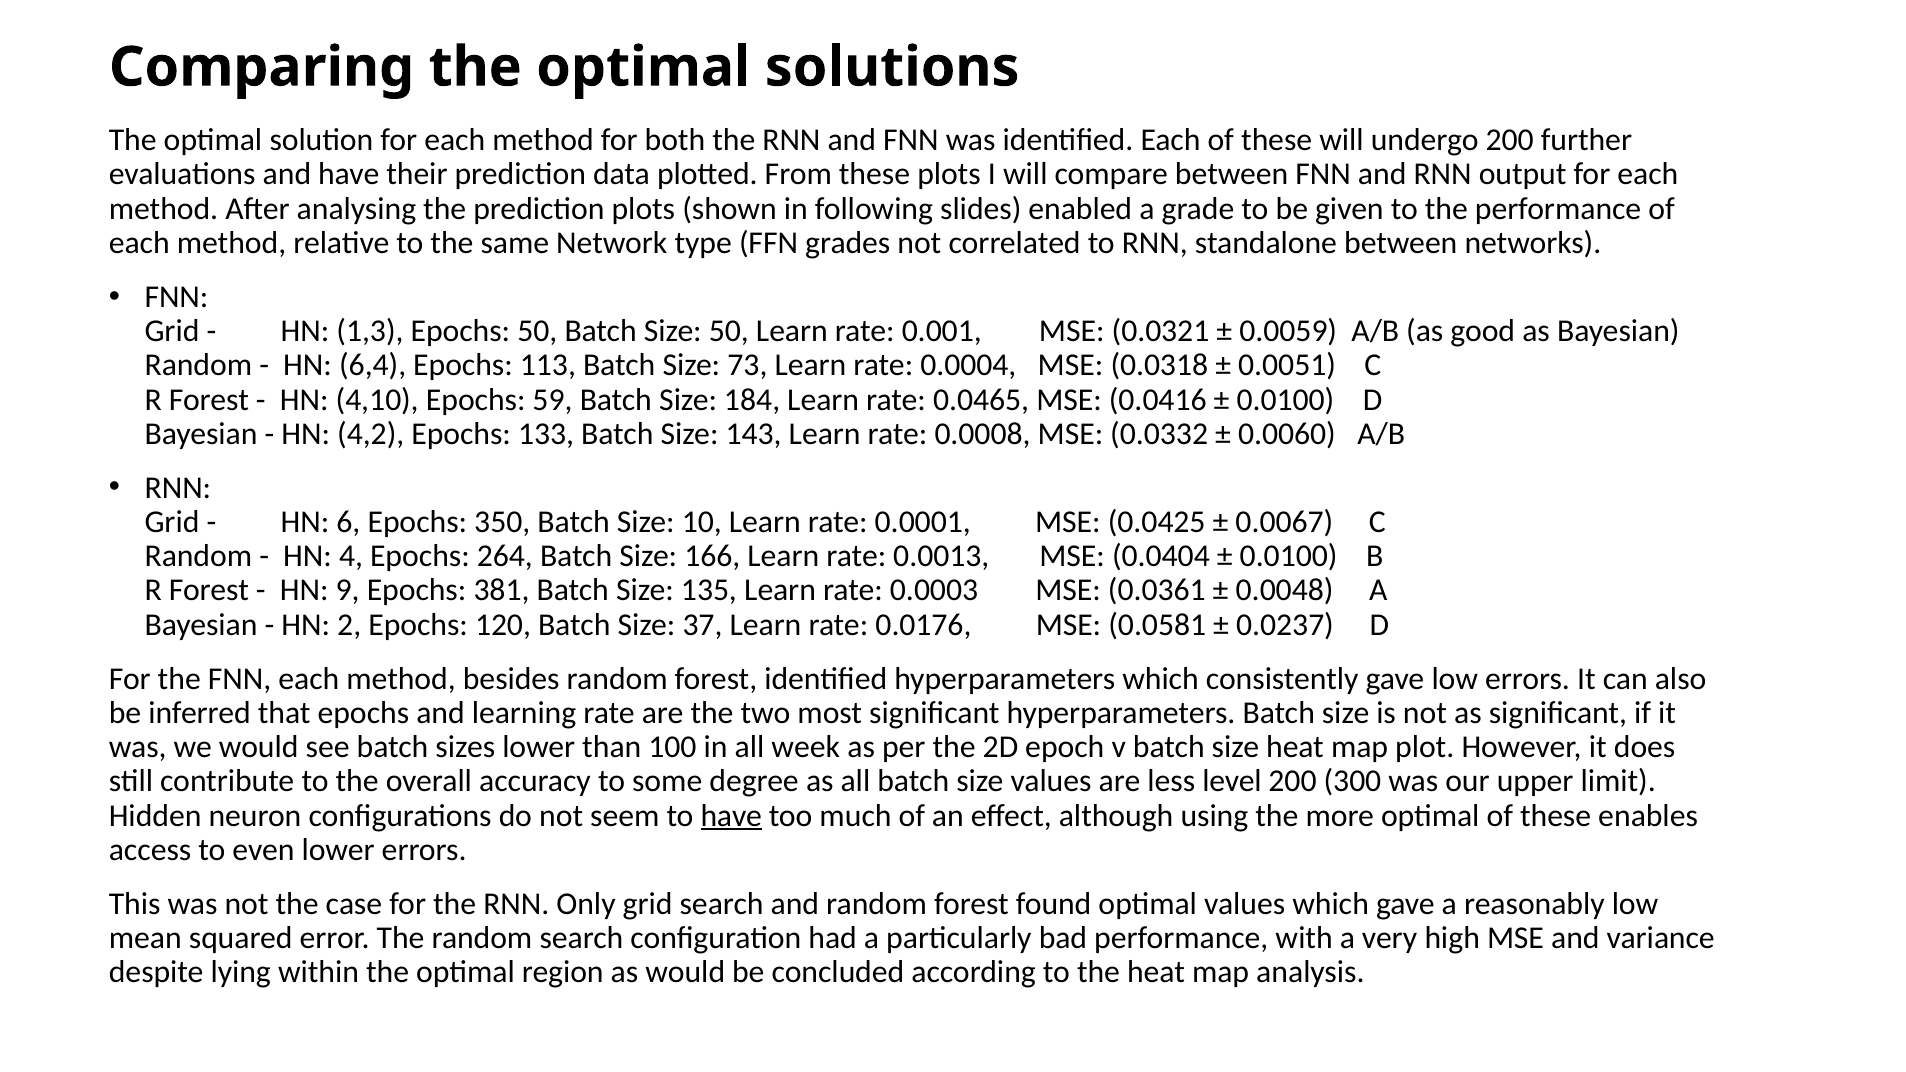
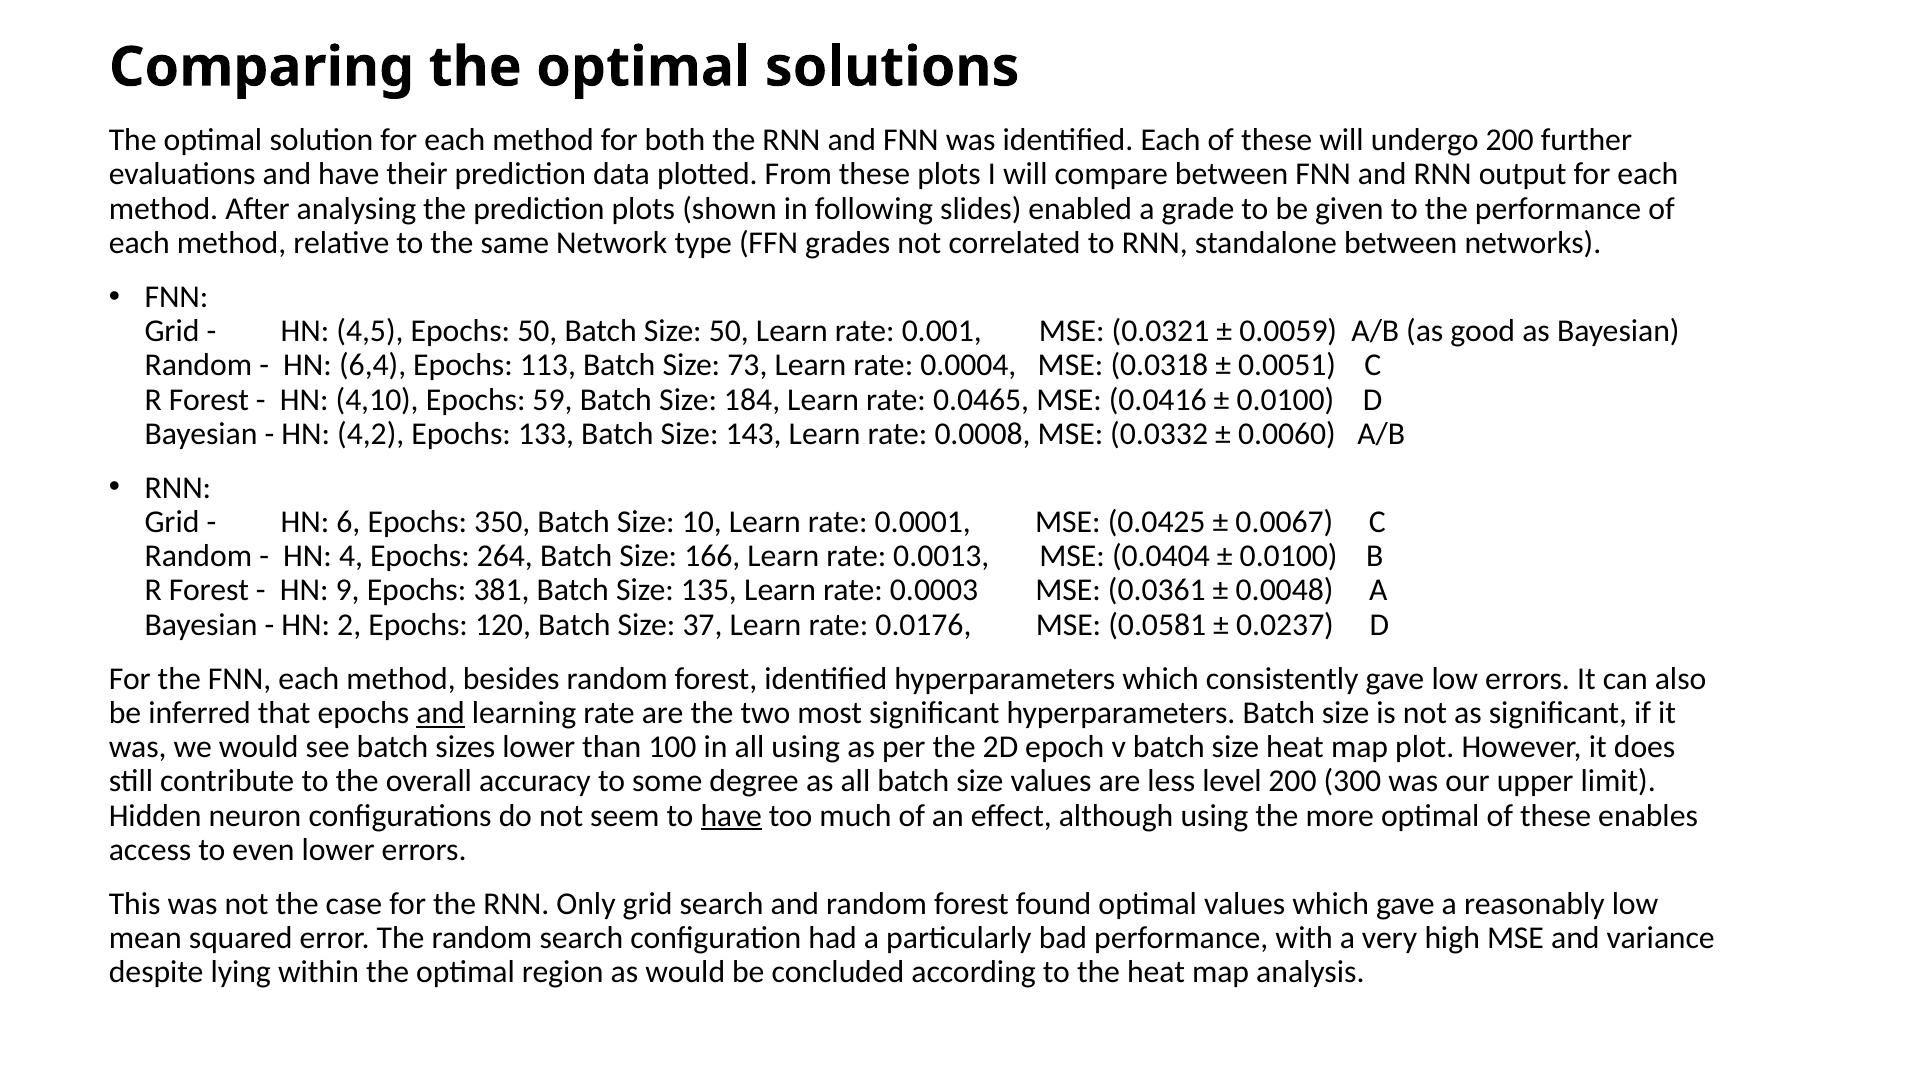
1,3: 1,3 -> 4,5 (370, 331)
and underline: none -> present (441, 713)
all week: week -> using (806, 747)
